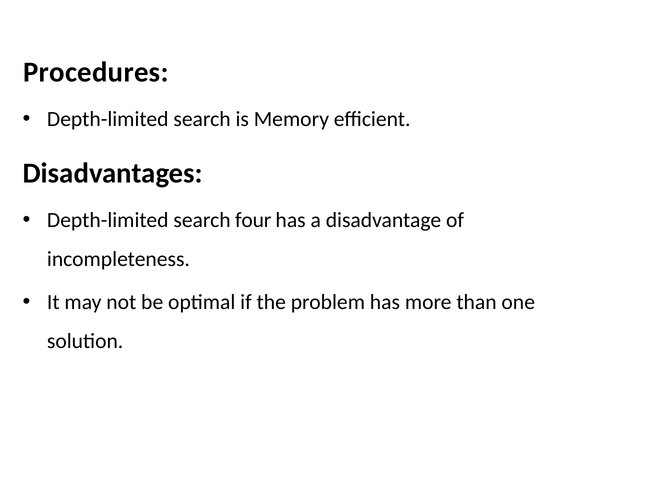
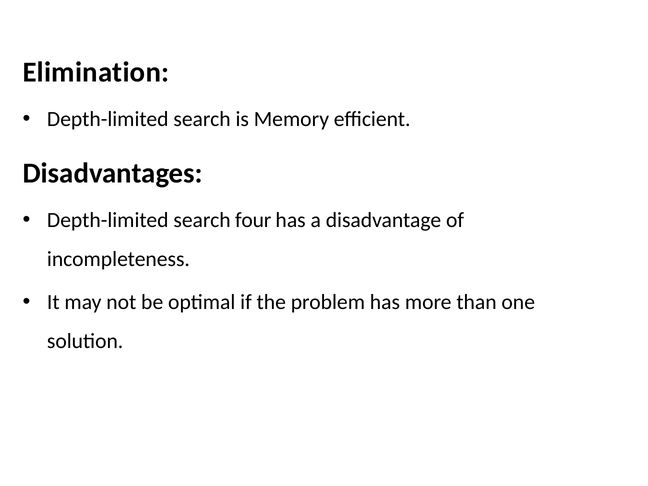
Procedures: Procedures -> Elimination (96, 72)
